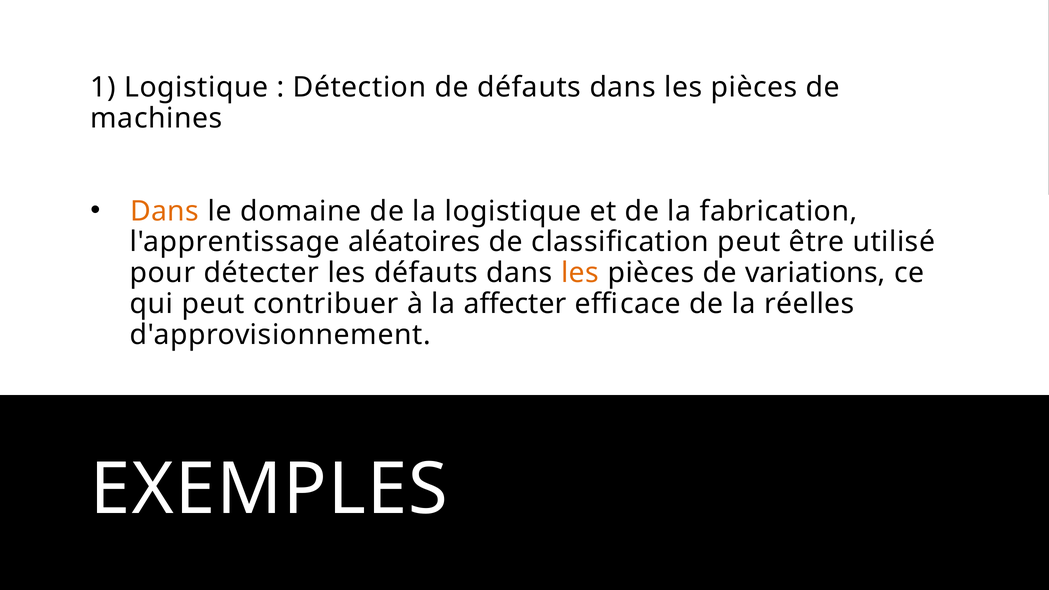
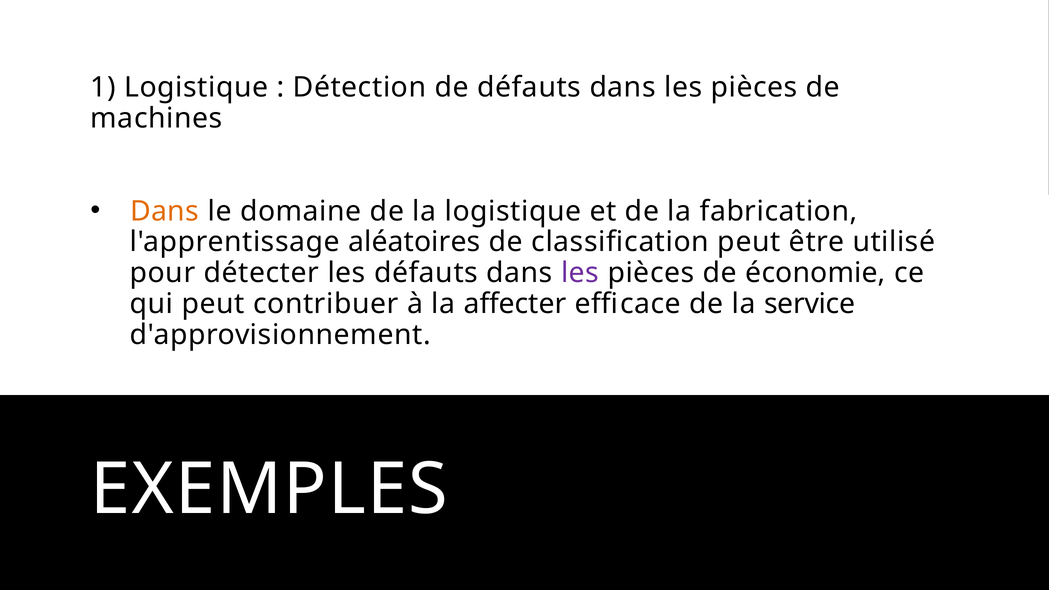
les colour: orange -> purple (580, 273)
variations: variations -> économie (815, 273)
réelles: réelles -> service (810, 304)
